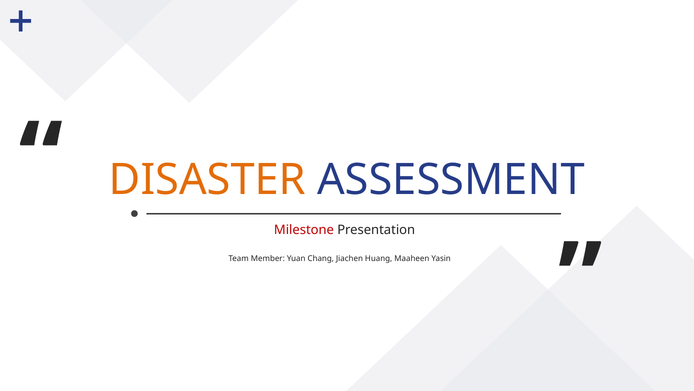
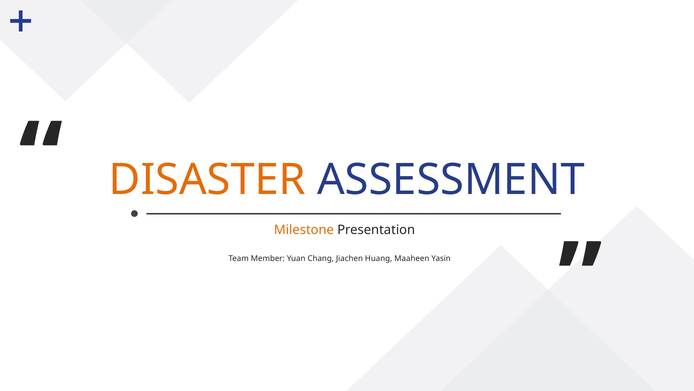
Milestone colour: red -> orange (304, 230)
